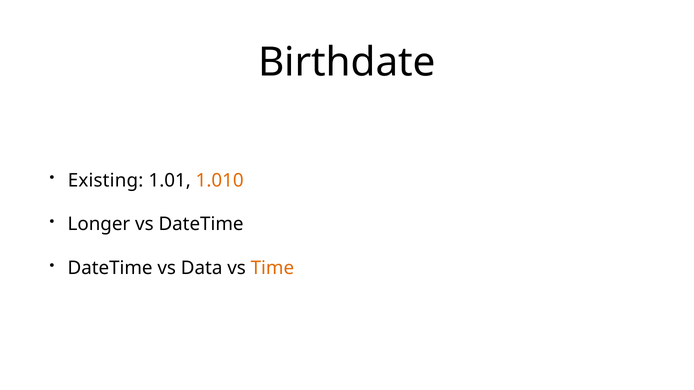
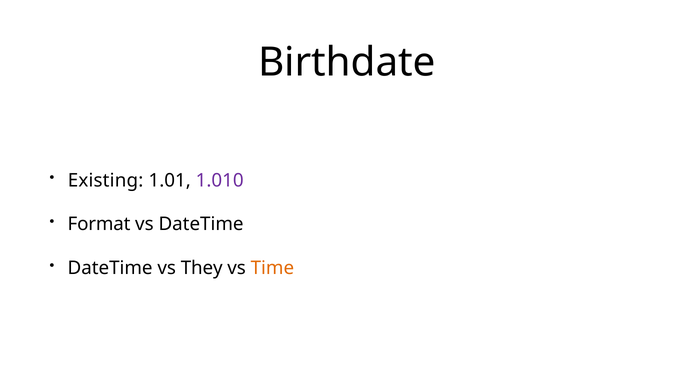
1.010 colour: orange -> purple (220, 181)
Longer: Longer -> Format (99, 225)
Data: Data -> They (202, 268)
